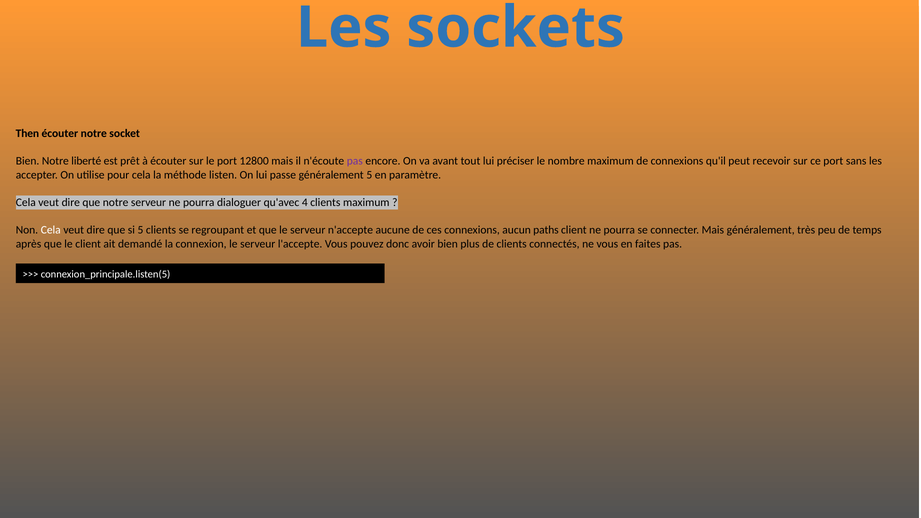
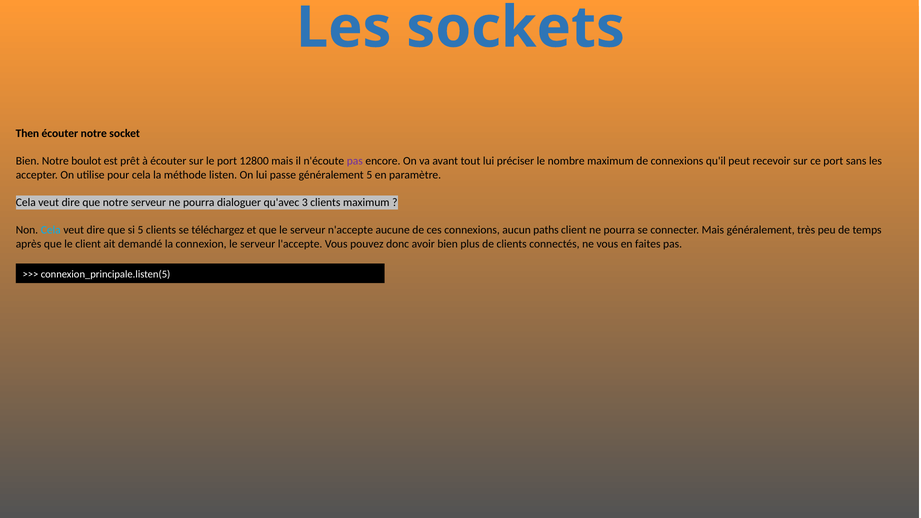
liberté: liberté -> boulot (86, 161)
4: 4 -> 3 (305, 203)
Cela colour: white -> light blue (51, 230)
regroupant: regroupant -> téléchargez (218, 230)
